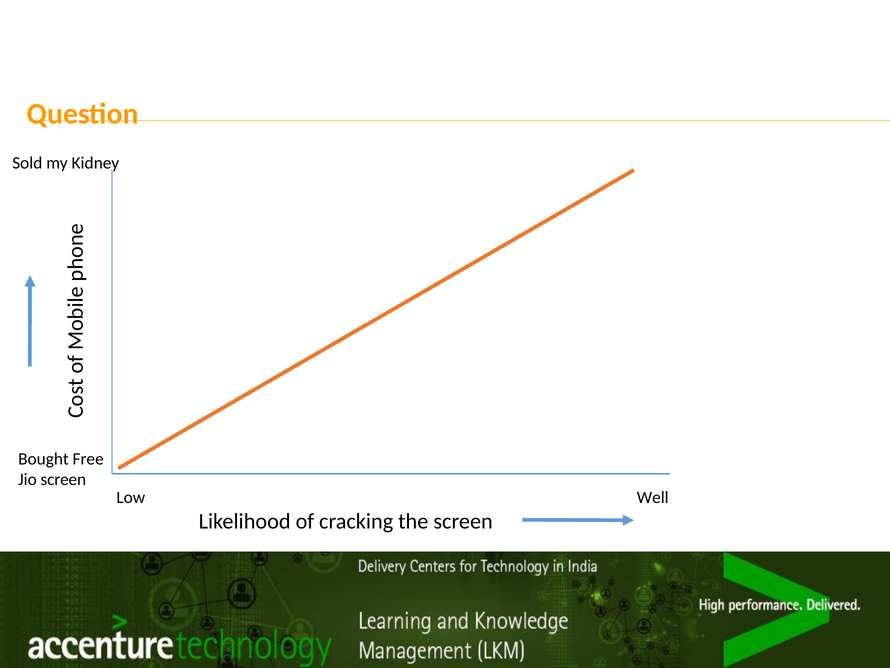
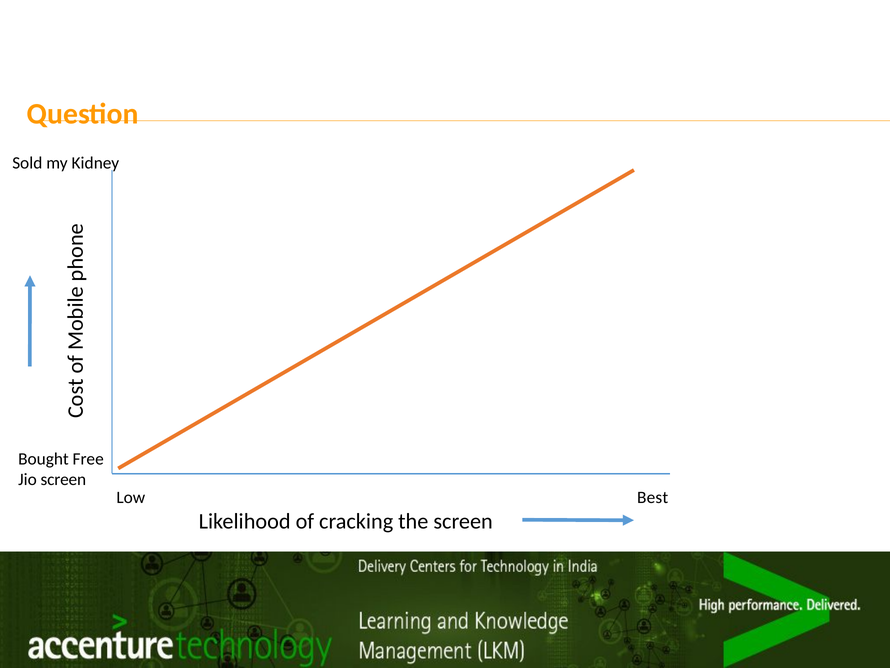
Well: Well -> Best (653, 497)
